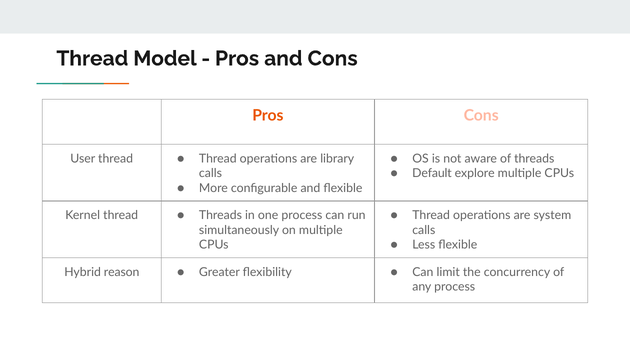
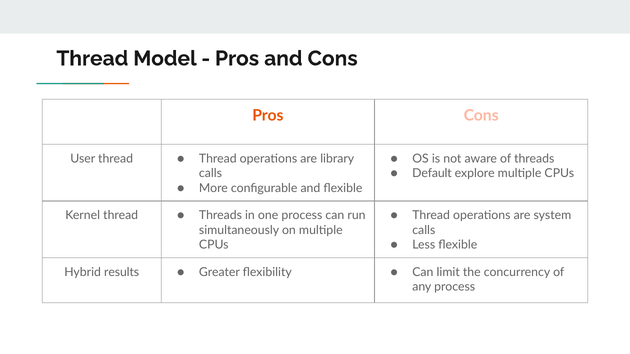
reason: reason -> results (122, 272)
